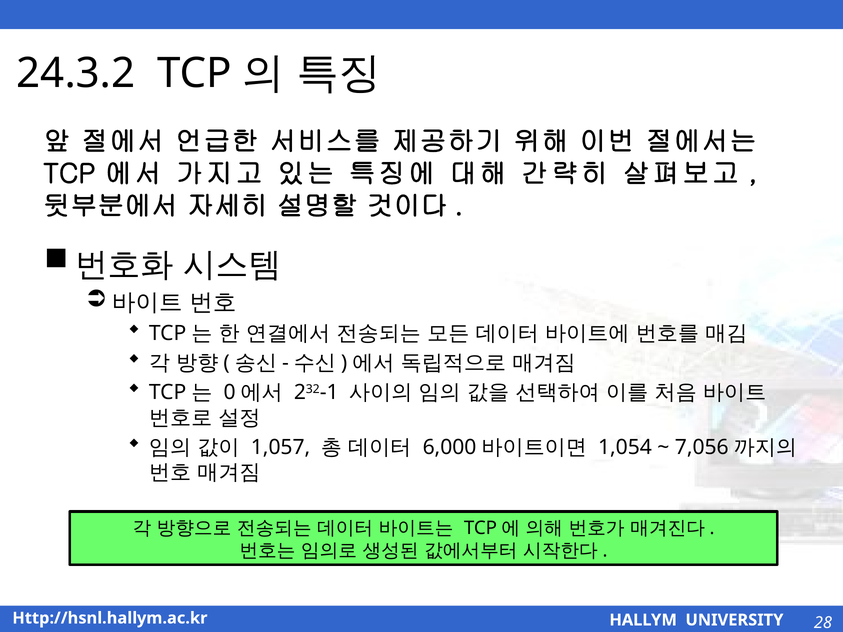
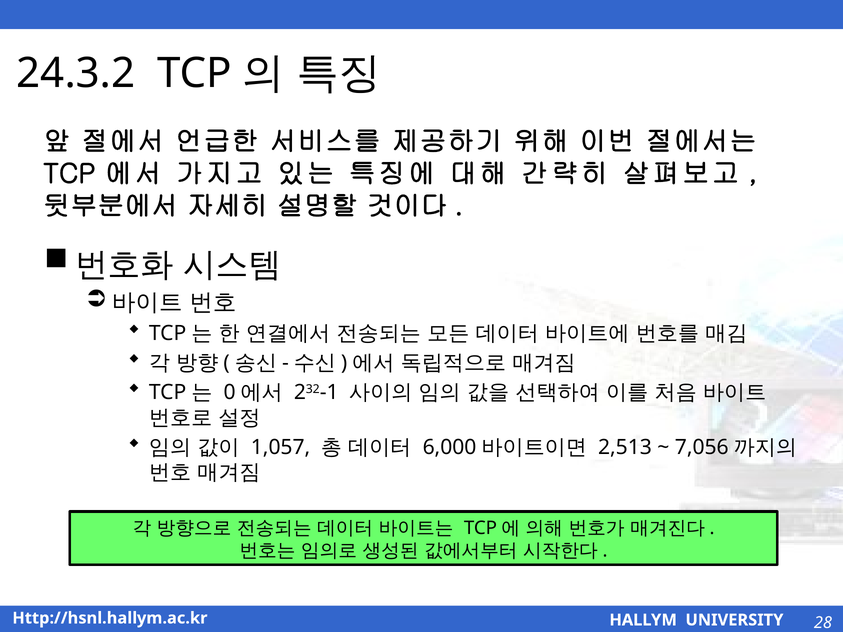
1,054: 1,054 -> 2,513 (625, 447)
